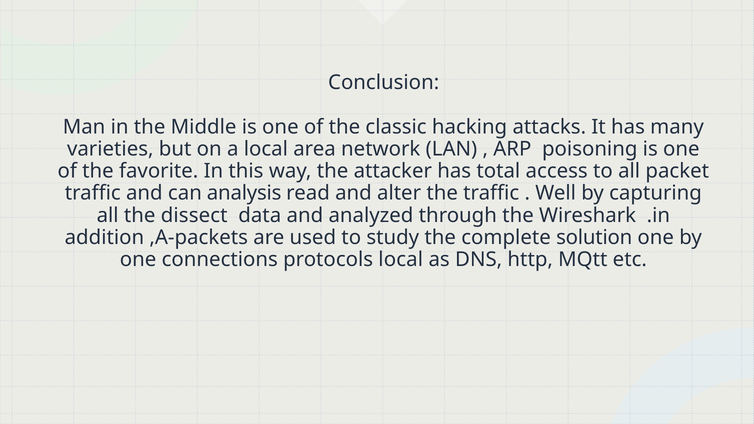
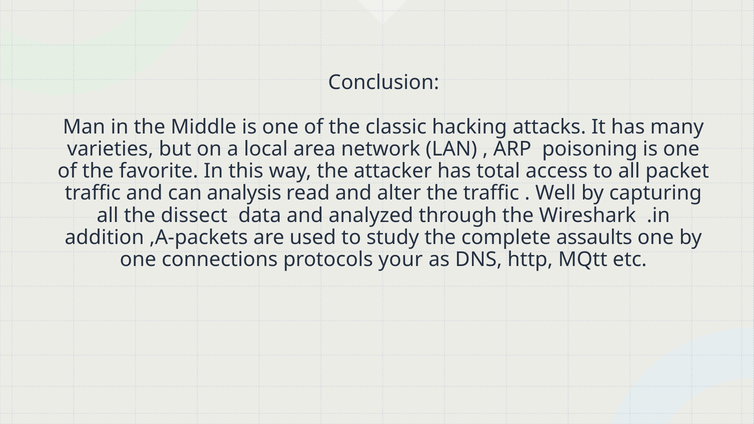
solution: solution -> assaults (594, 237)
protocols local: local -> your (401, 260)
